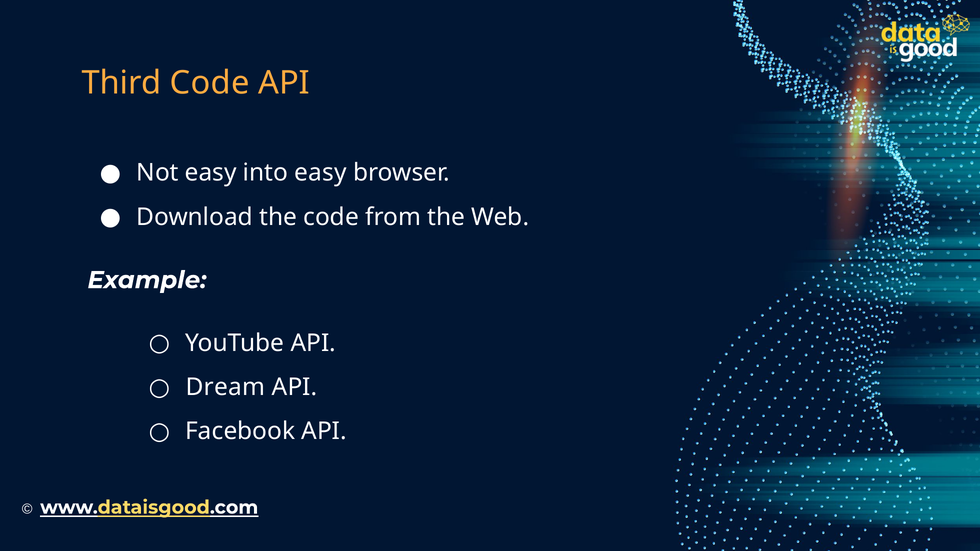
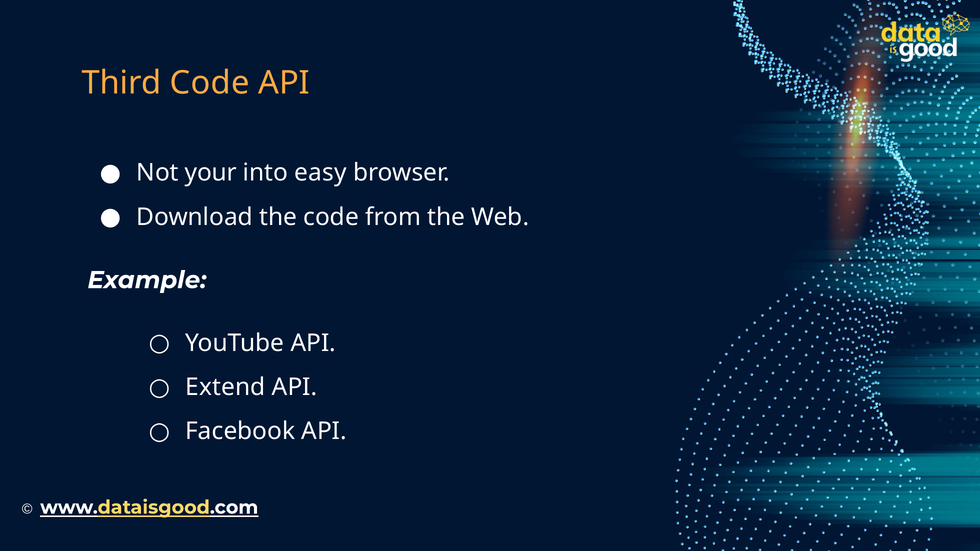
Not easy: easy -> your (211, 173)
Dream: Dream -> Extend (225, 388)
